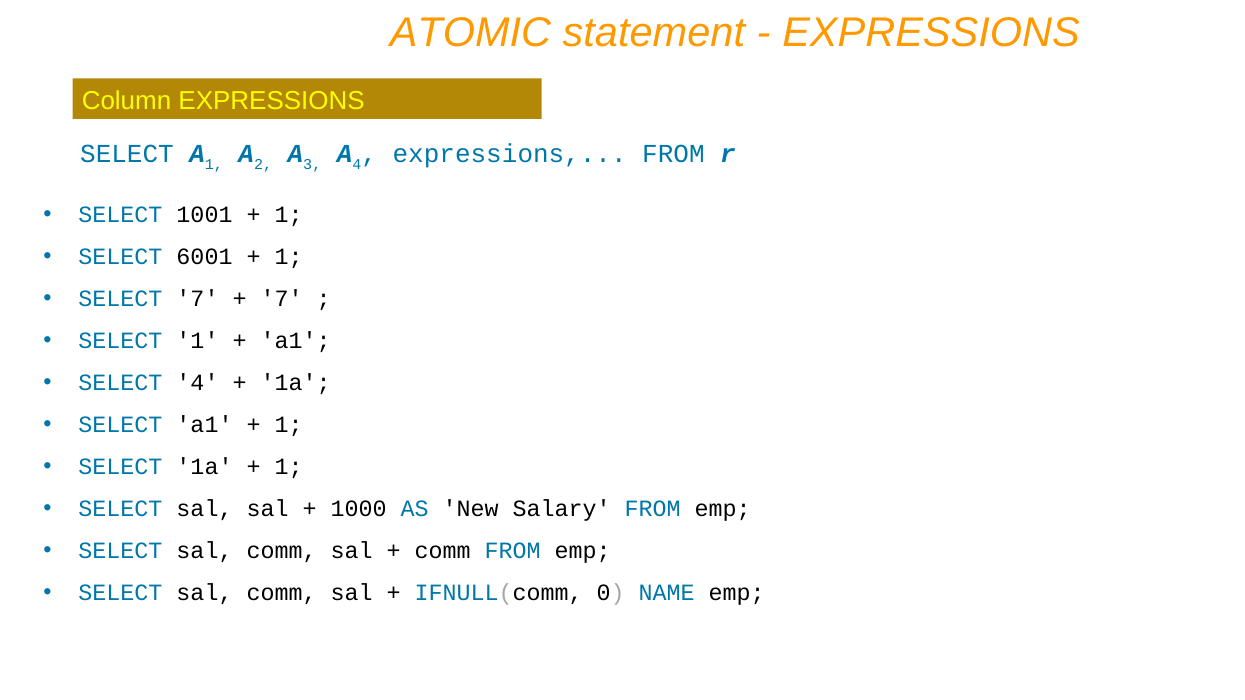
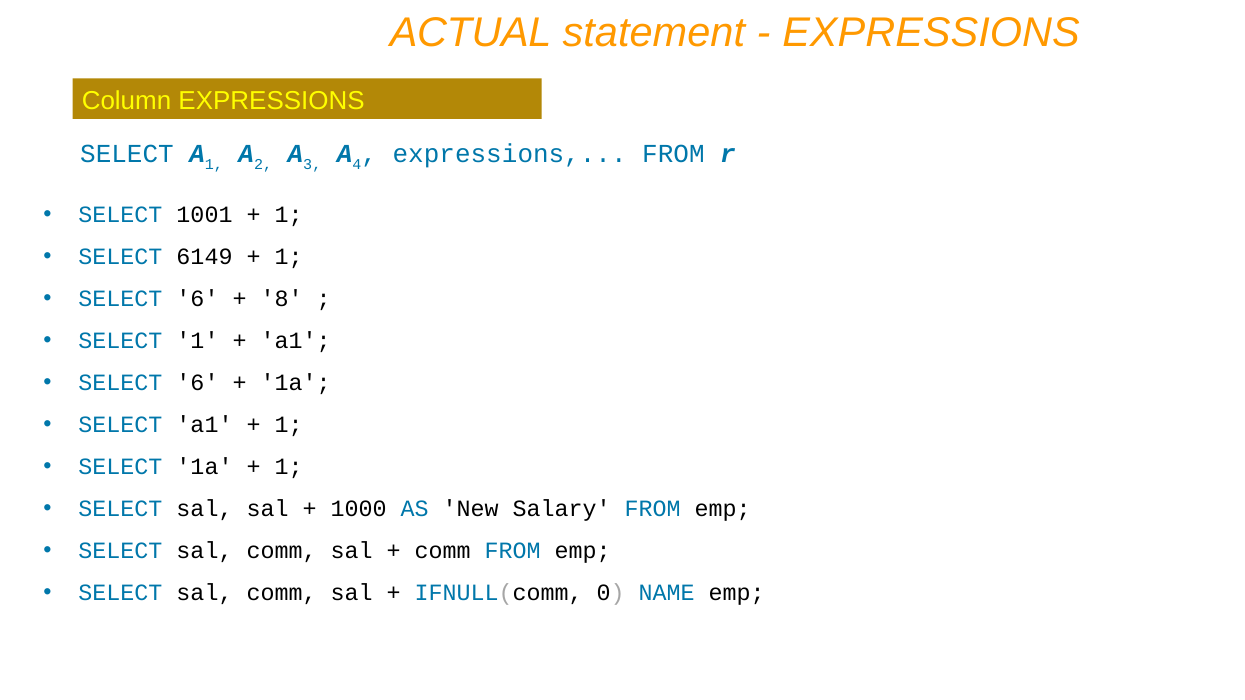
ATOMIC: ATOMIC -> ACTUAL (471, 32)
6001: 6001 -> 6149 (205, 257)
7: 7 -> 6 (198, 299)
7: 7 -> 8 (282, 299)
4: 4 -> 6 (198, 383)
